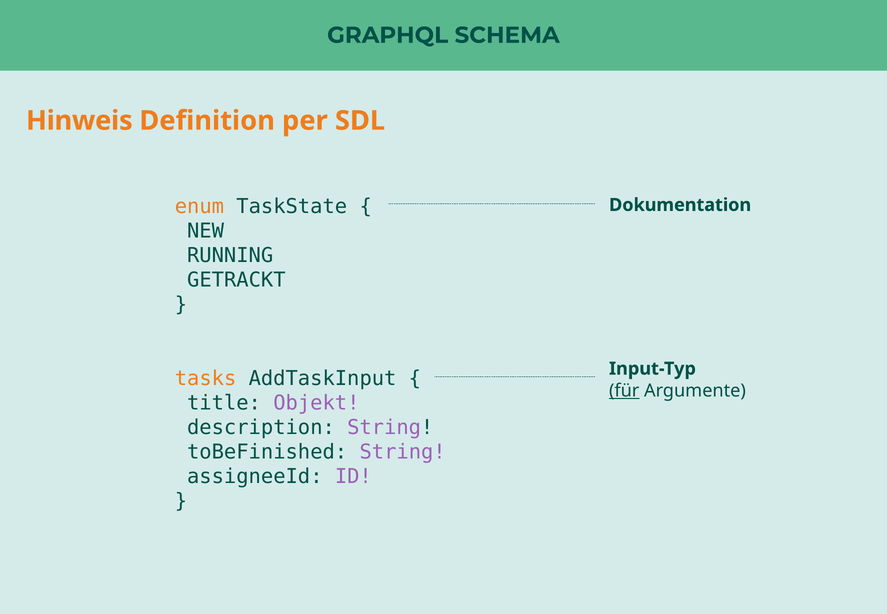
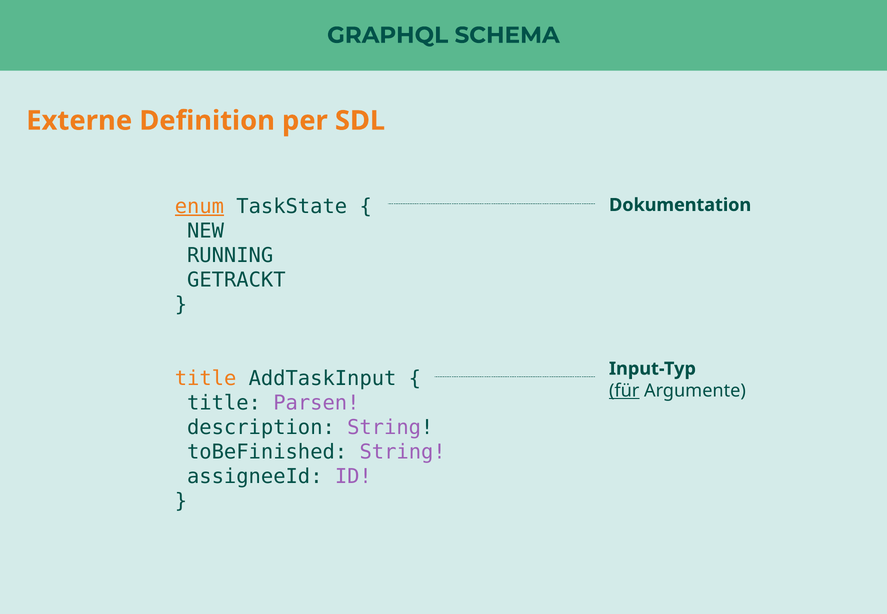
Hinweis: Hinweis -> Externe (79, 121)
enum underline: none -> present (199, 207)
tasks: tasks -> title (206, 378)
Objekt: Objekt -> Parsen (316, 403)
